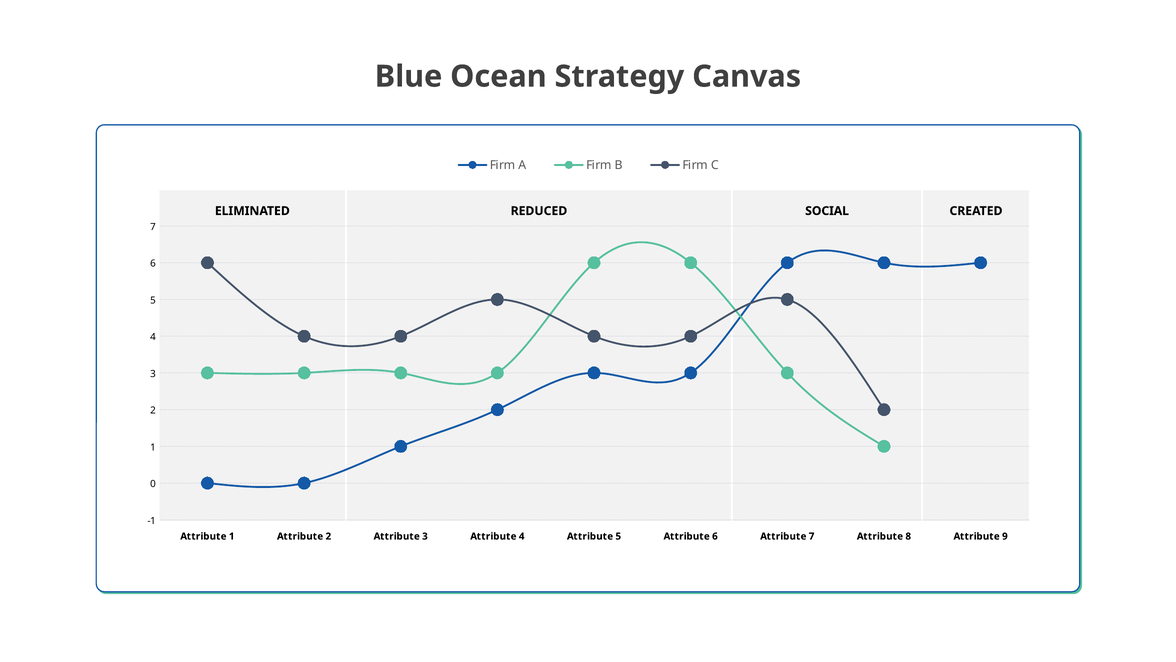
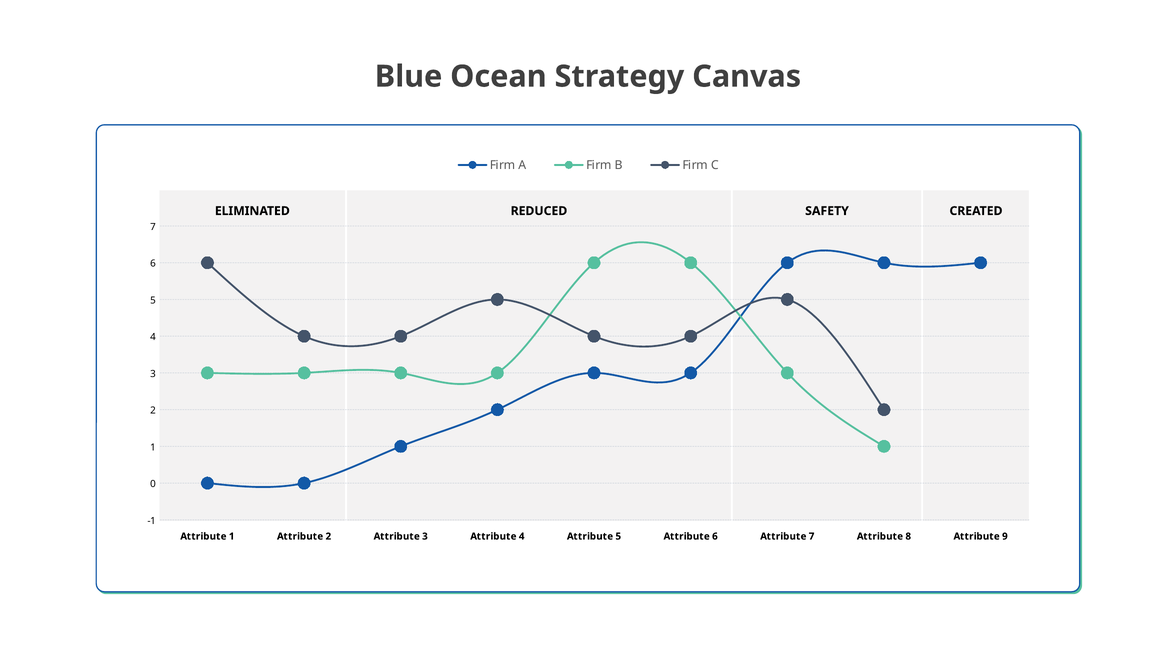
SOCIAL: SOCIAL -> SAFETY (827, 211)
